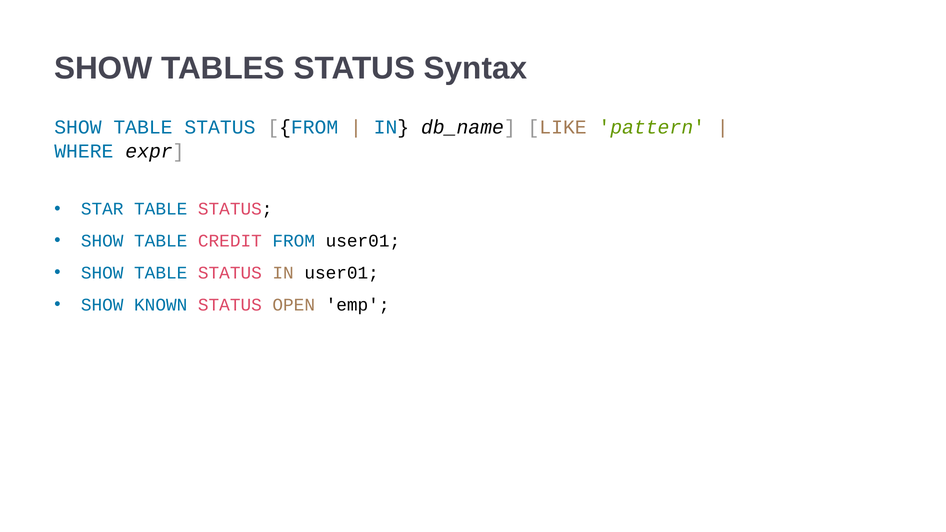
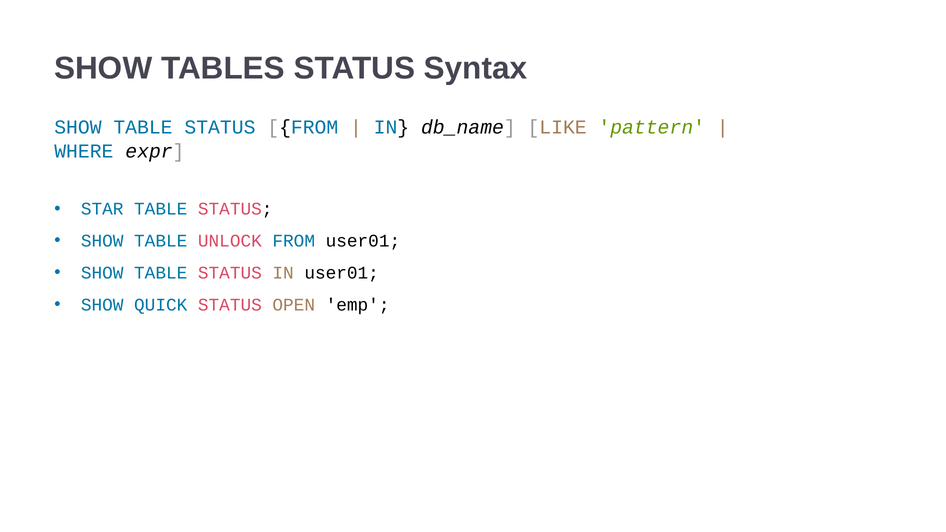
CREDIT: CREDIT -> UNLOCK (230, 241)
KNOWN: KNOWN -> QUICK (161, 305)
